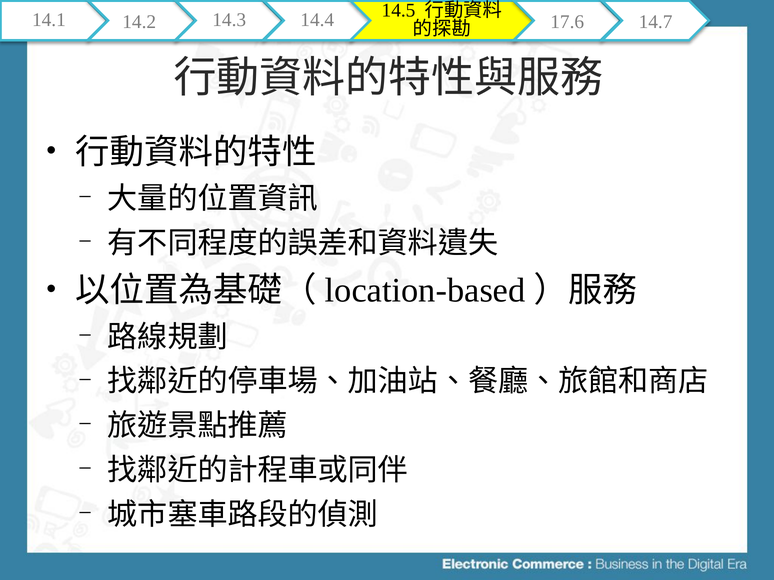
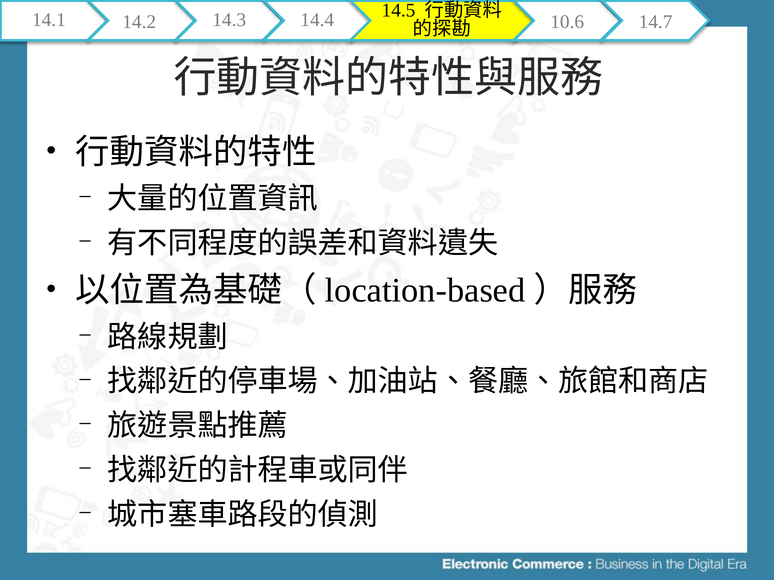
17.6: 17.6 -> 10.6 (567, 22)
